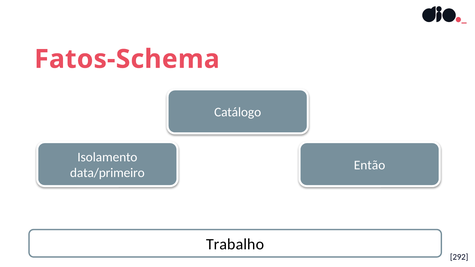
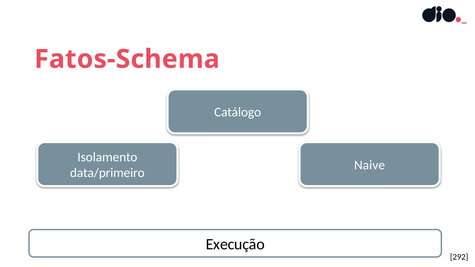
Então: Então -> Naive (370, 165)
Trabalho: Trabalho -> Execução (235, 245)
